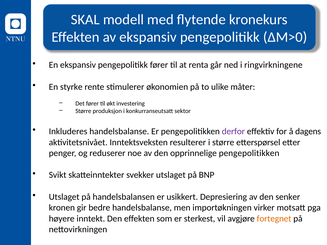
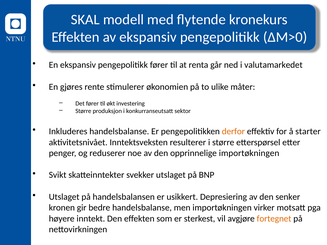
ringvirkningene: ringvirkningene -> valutamarkedet (273, 65)
styrke: styrke -> gjøres (71, 87)
derfor colour: purple -> orange (233, 132)
dagens: dagens -> starter (308, 132)
opprinnelige pengepolitikken: pengepolitikken -> importøkningen (249, 153)
